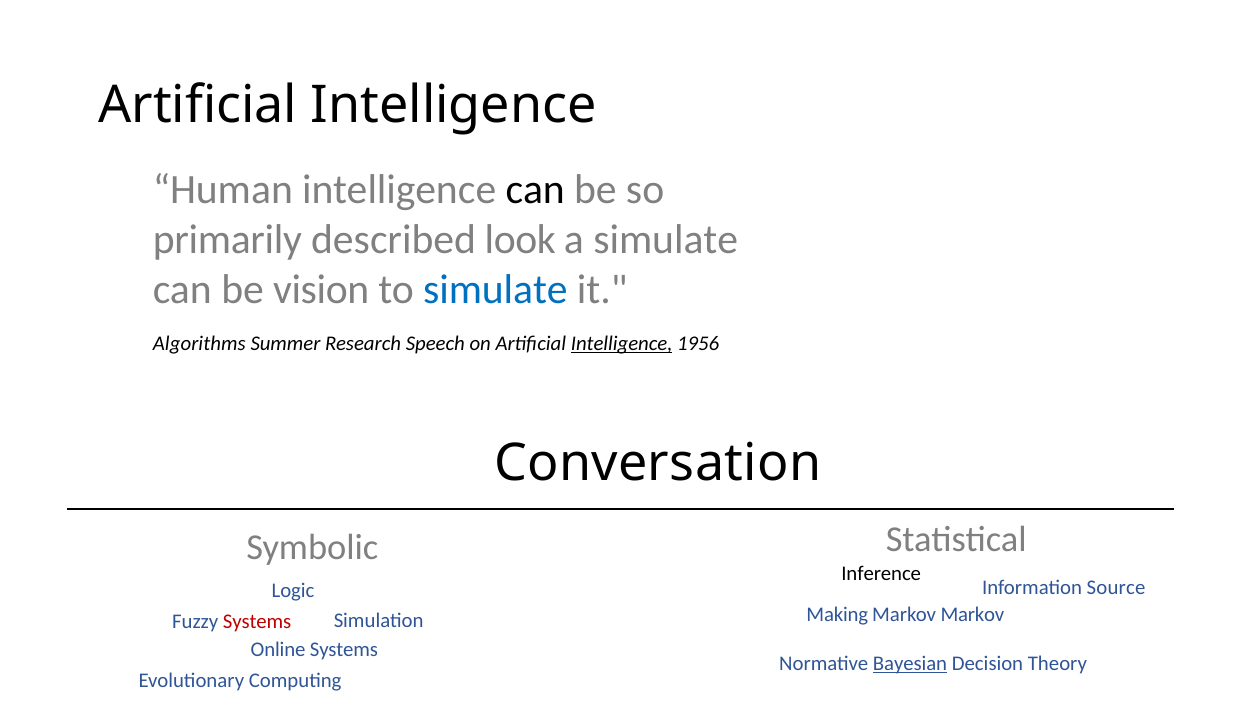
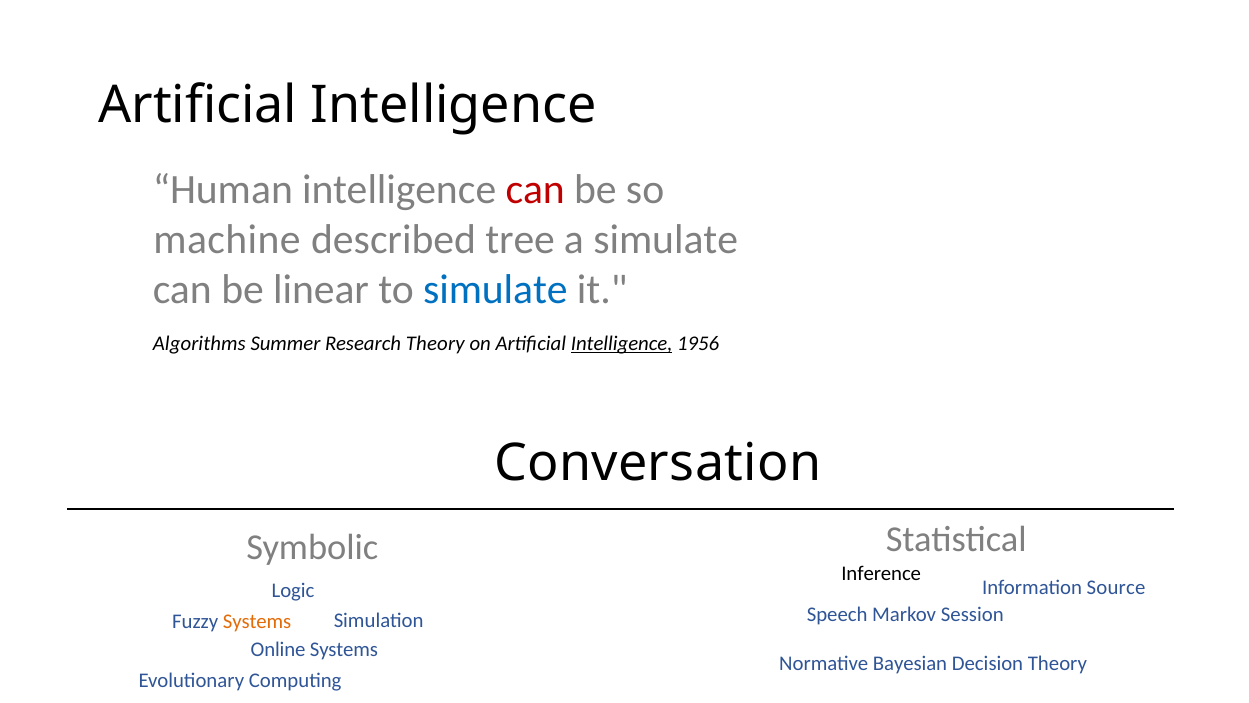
can colour: black -> red (535, 189)
primarily: primarily -> machine (227, 239)
look: look -> tree (520, 239)
vision: vision -> linear (321, 289)
Research Speech: Speech -> Theory (435, 344)
Making: Making -> Speech (837, 614)
Markov Markov: Markov -> Session (972, 614)
Systems colour: red -> orange (257, 621)
Bayesian underline: present -> none (910, 663)
